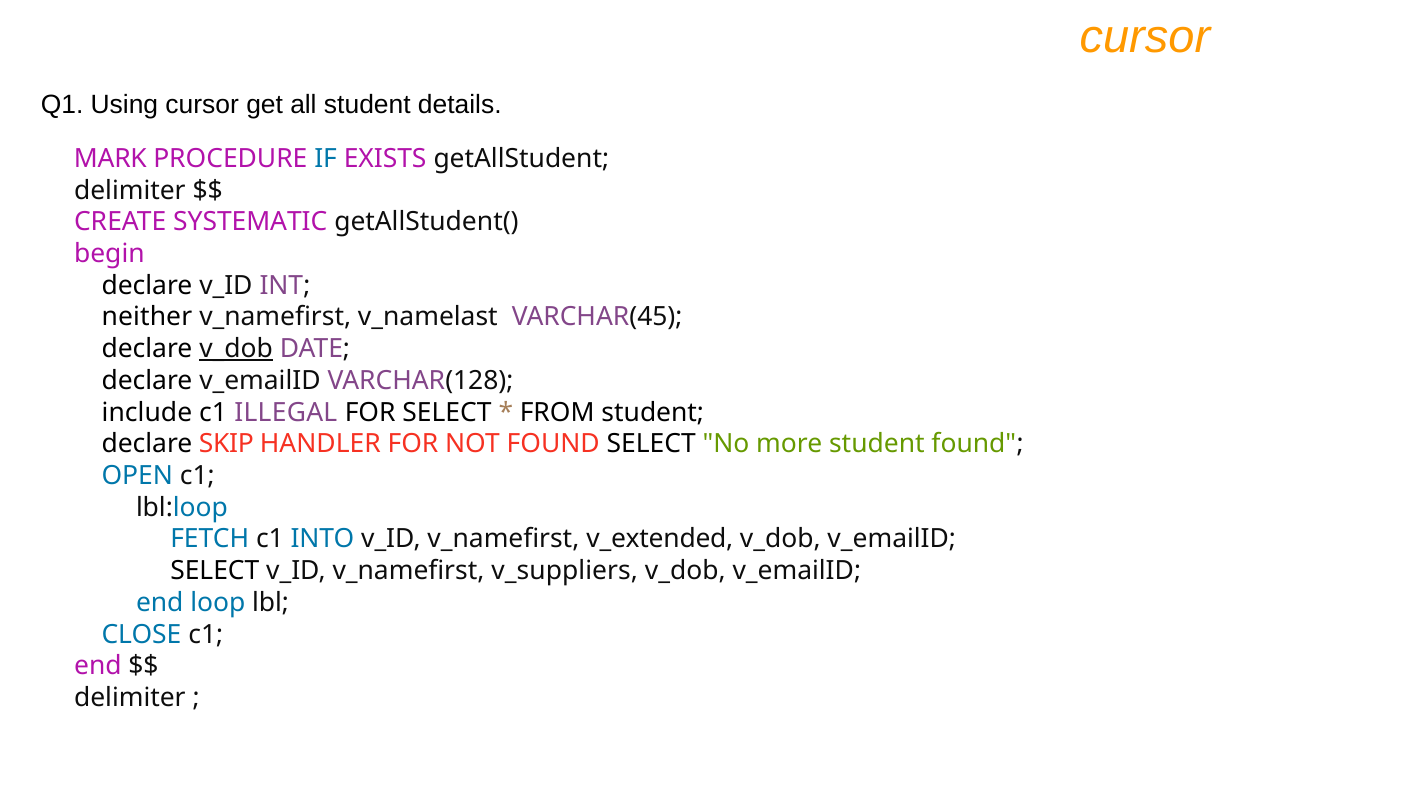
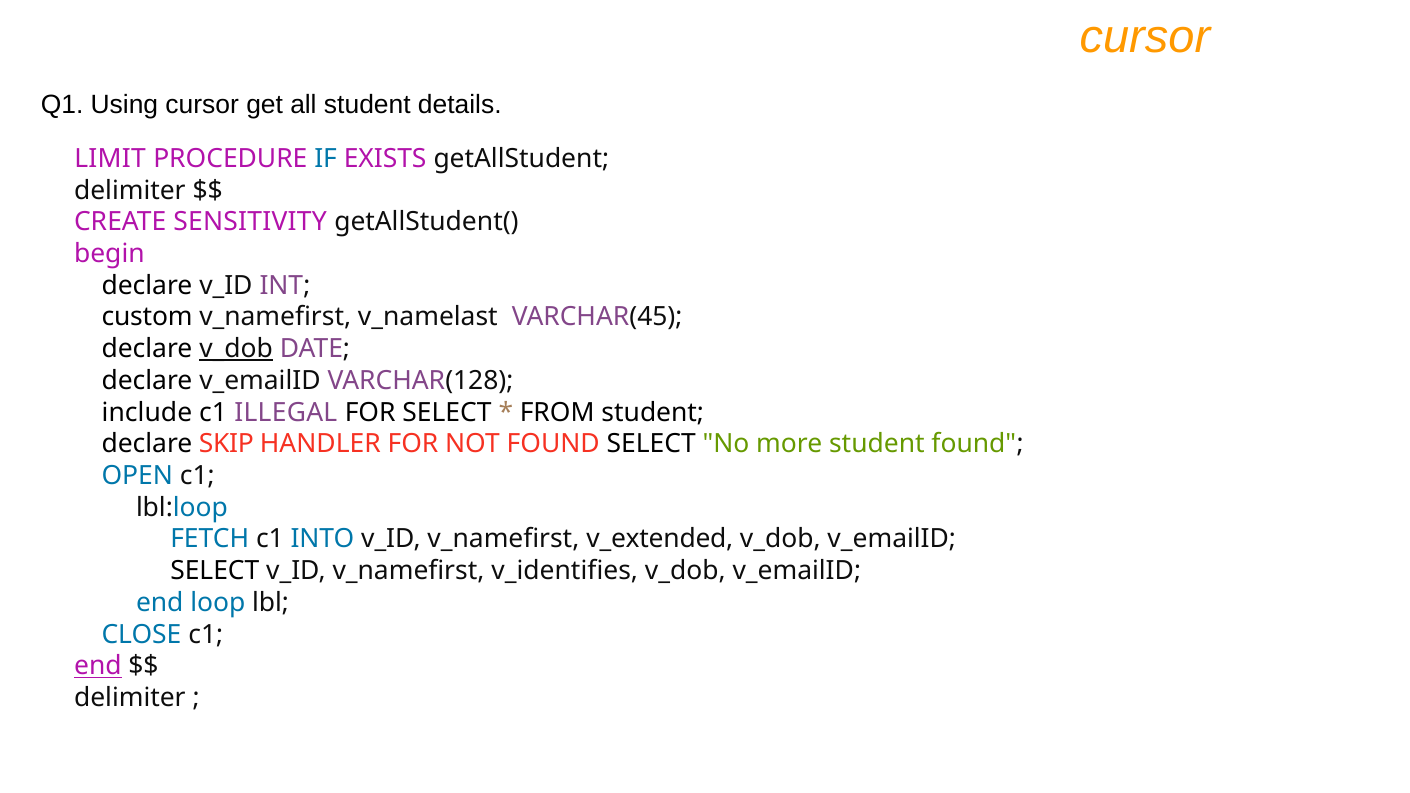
MARK: MARK -> LIMIT (110, 159)
SYSTEMATIC: SYSTEMATIC -> SENSITIVITY (250, 222)
neither: neither -> custom (147, 317)
v_suppliers: v_suppliers -> v_identifies (565, 571)
end underline: none -> present (98, 666)
